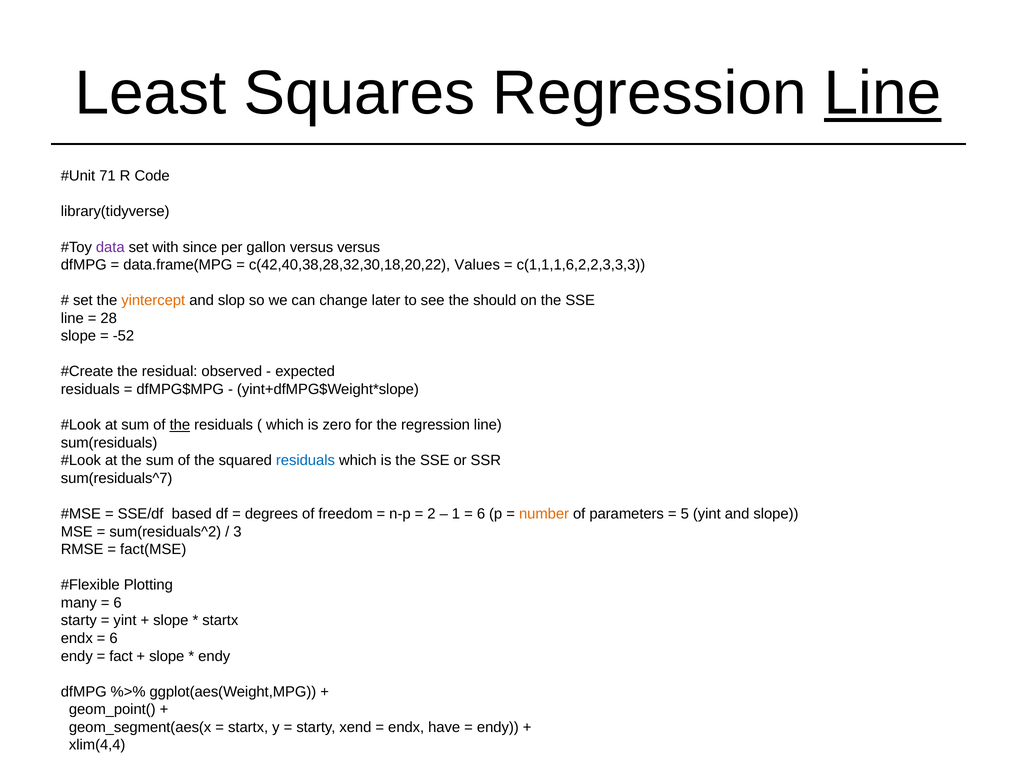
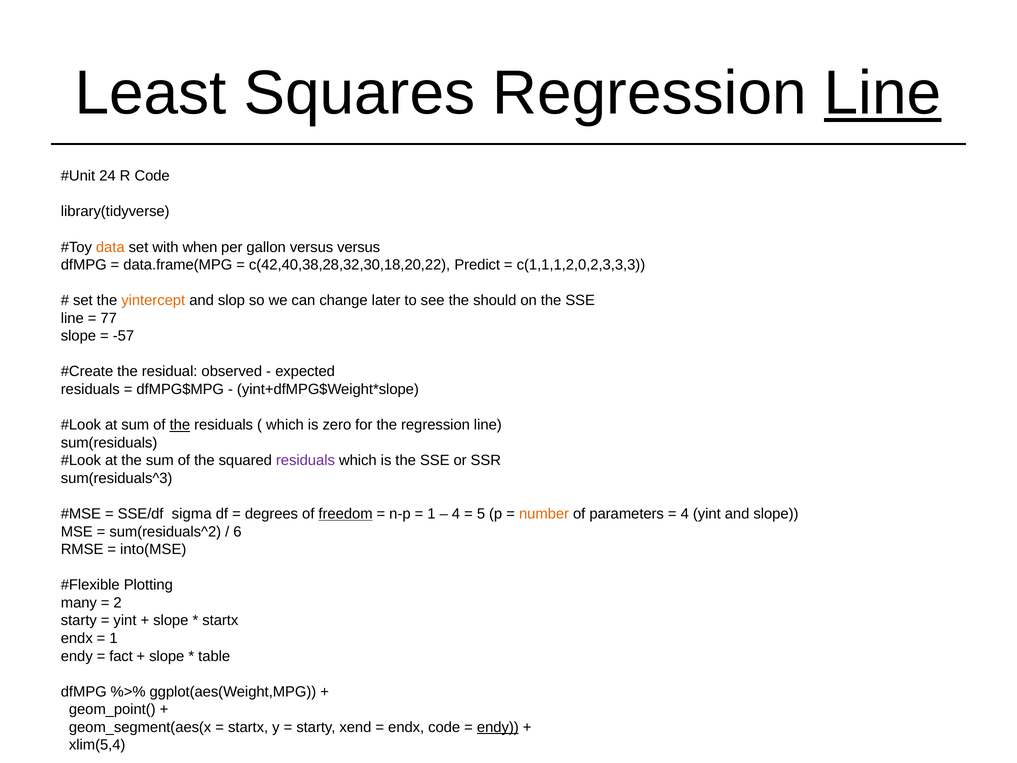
71: 71 -> 24 (107, 176)
data colour: purple -> orange (110, 247)
since: since -> when (200, 247)
Values: Values -> Predict (477, 265)
c(1,1,1,6,2,2,3,3,3: c(1,1,1,6,2,2,3,3,3 -> c(1,1,1,2,0,2,3,3,3 (581, 265)
28: 28 -> 77 (109, 318)
-52: -52 -> -57 (123, 336)
residuals colour: blue -> purple (305, 460)
sum(residuals^7: sum(residuals^7 -> sum(residuals^3 (117, 478)
based: based -> sigma (192, 514)
freedom underline: none -> present (346, 514)
2: 2 -> 1 (431, 514)
1: 1 -> 4 (456, 514)
6: 6 -> 5 (481, 514)
5: 5 -> 4 (685, 514)
3: 3 -> 6 (237, 531)
fact(MSE: fact(MSE -> into(MSE (153, 549)
6: 6 -> 2 (118, 603)
6: 6 -> 1 (114, 638)
endy: endy -> table (214, 656)
endx have: have -> code (444, 727)
endy underline: none -> present (498, 727)
xlim(4,4: xlim(4,4 -> xlim(5,4 (97, 745)
